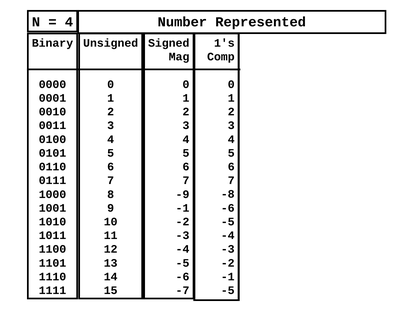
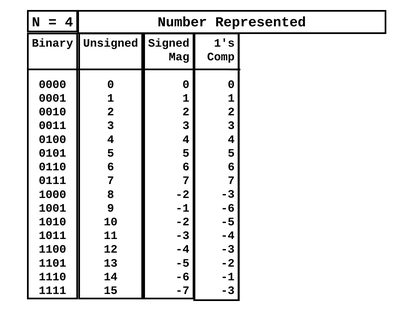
-9: -9 -> -2 (183, 194)
-8: -8 -> -3 (228, 194)
-5: -5 -> -3 (228, 290)
